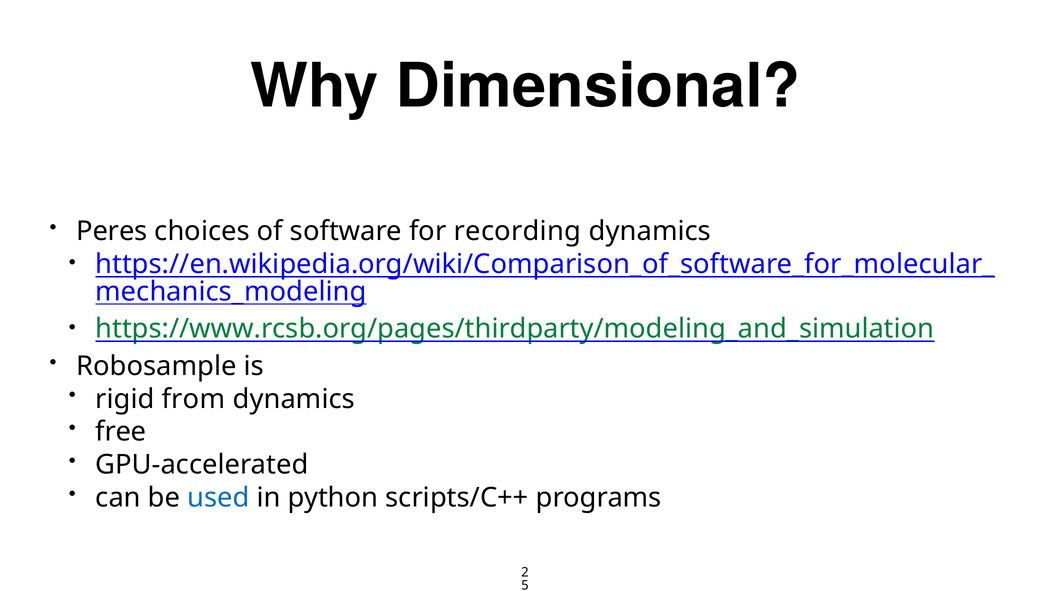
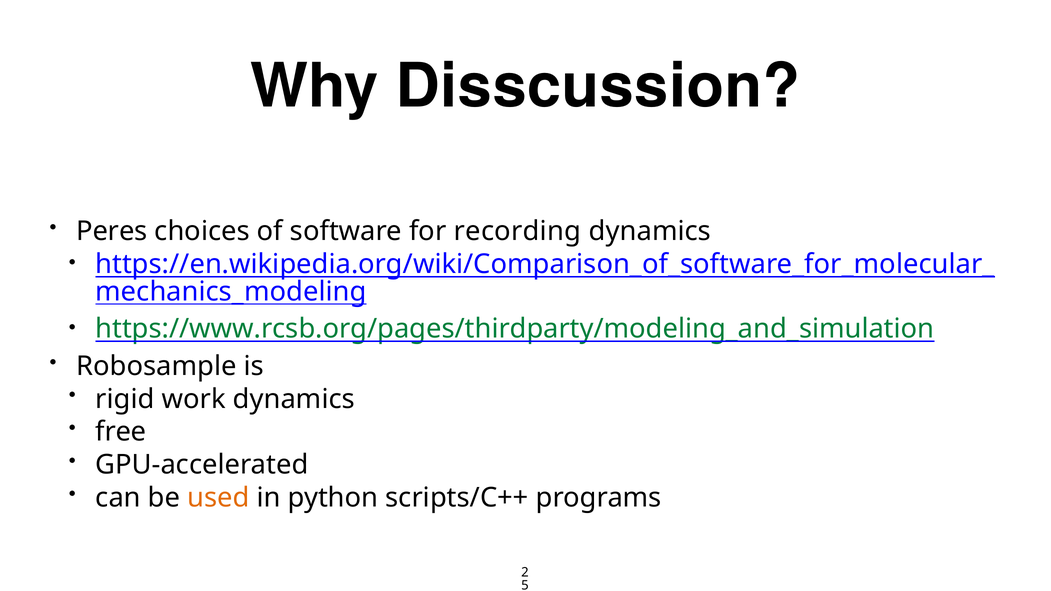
Dimensional: Dimensional -> Disscussion (598, 86)
from: from -> work (194, 399)
used colour: blue -> orange (218, 498)
